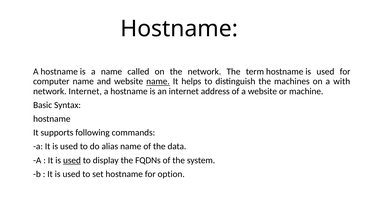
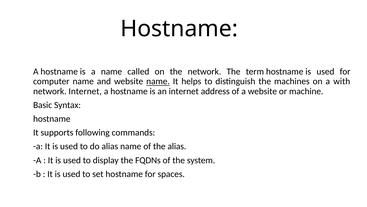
the data: data -> alias (177, 146)
used underline: present -> none (72, 160)
option: option -> spaces (171, 174)
